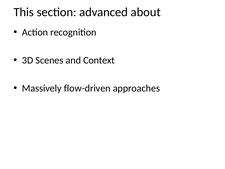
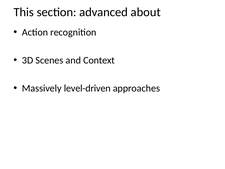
flow-driven: flow-driven -> level-driven (87, 88)
